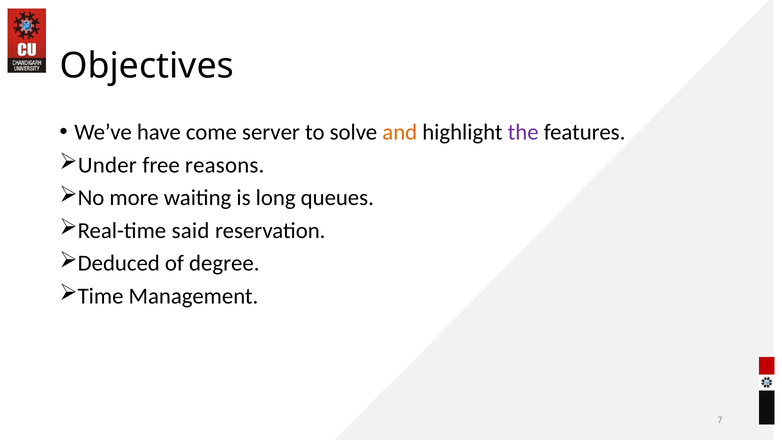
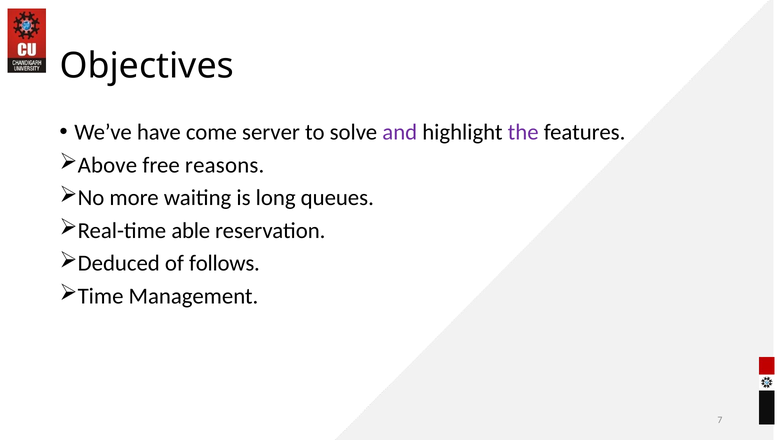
and colour: orange -> purple (400, 132)
Under: Under -> Above (107, 165)
said: said -> able (191, 231)
degree: degree -> follows (224, 263)
